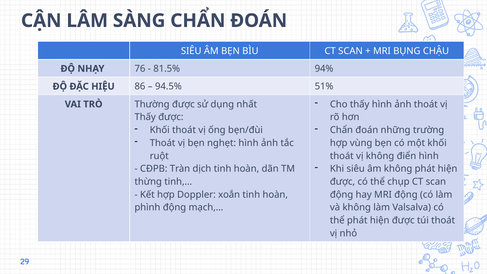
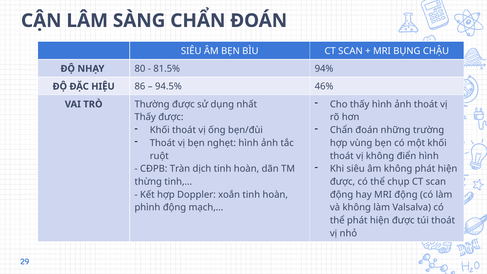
76: 76 -> 80 (140, 69)
51%: 51% -> 46% (324, 86)
